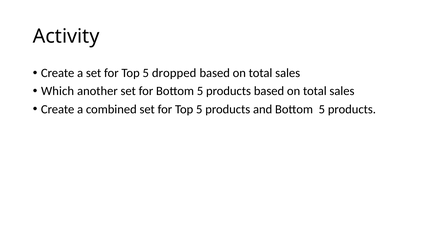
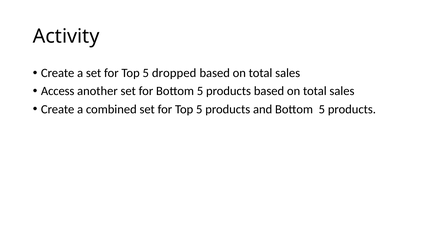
Which: Which -> Access (58, 91)
